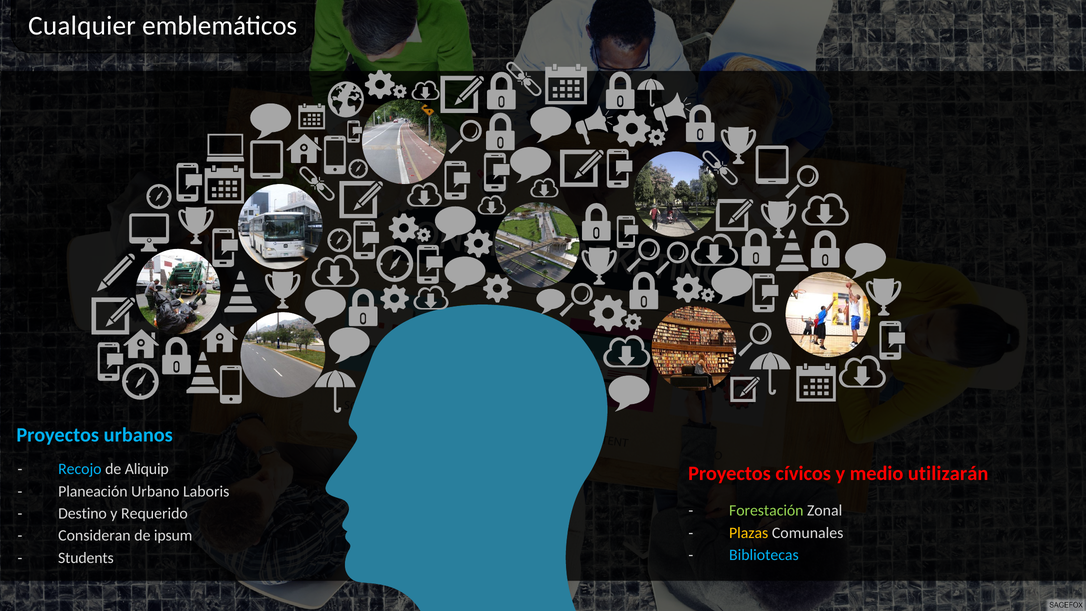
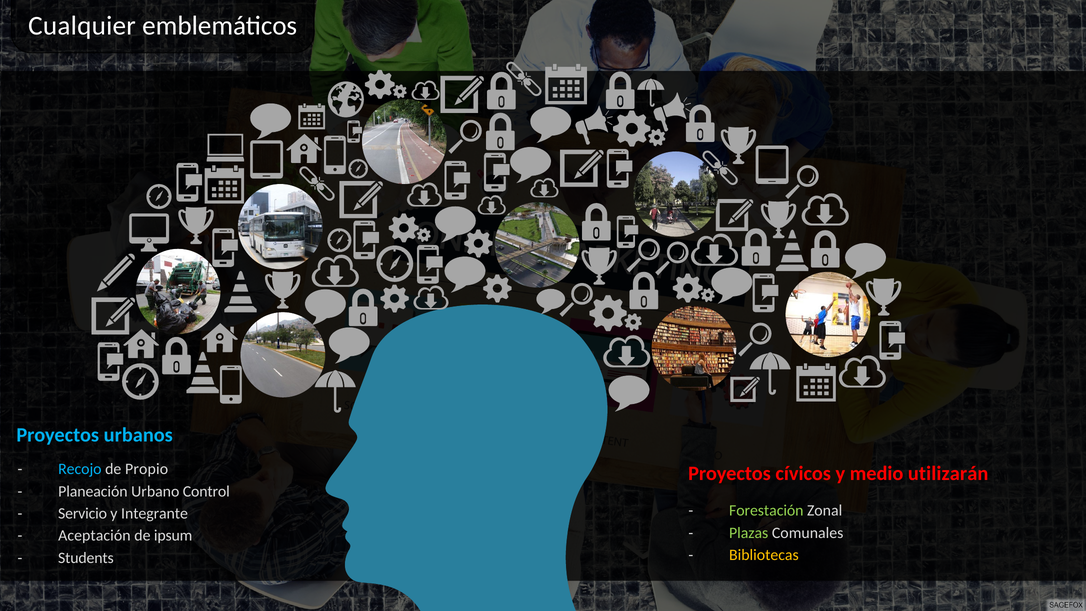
Aliquip: Aliquip -> Propio (147, 469)
Laboris: Laboris -> Control (206, 491)
Destino: Destino -> Servicio (83, 513)
Requerido: Requerido -> Integrante (155, 513)
Plazas colour: yellow -> light green (749, 533)
Consideran: Consideran -> Aceptación (94, 536)
Bibliotecas colour: light blue -> yellow (764, 555)
